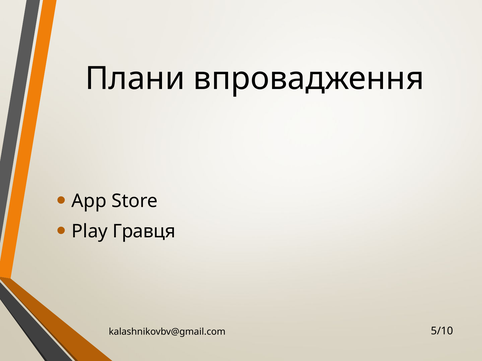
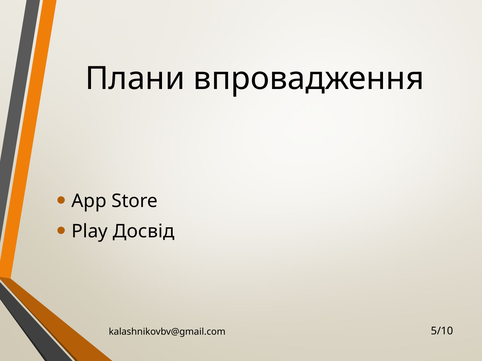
Гравця: Гравця -> Досвід (144, 232)
